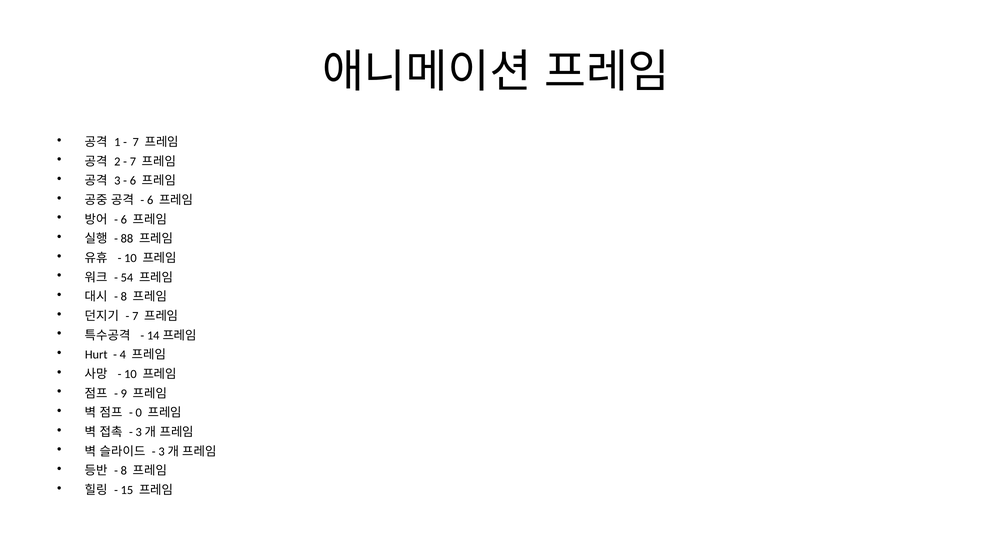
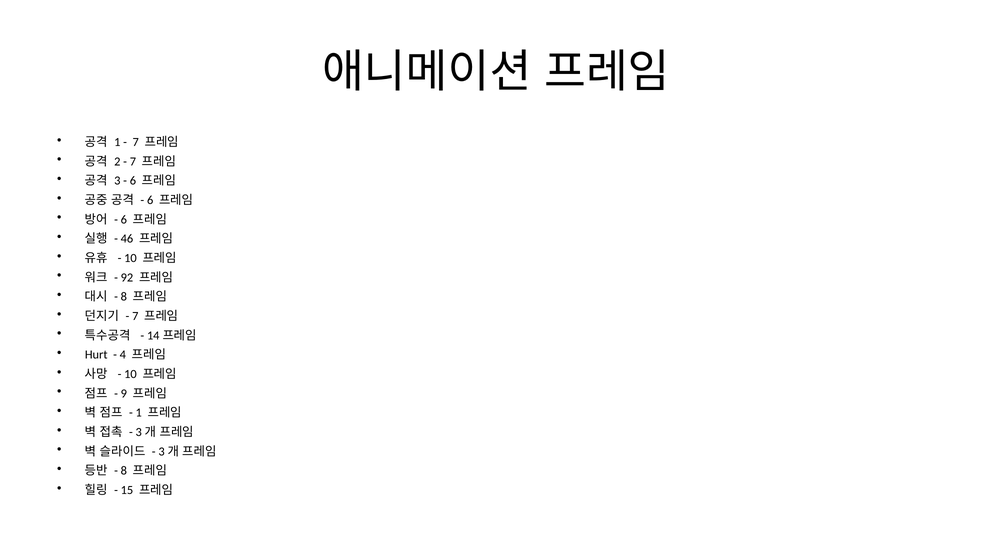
88: 88 -> 46 (127, 239)
54: 54 -> 92 (127, 278)
0: 0 -> 1 (139, 413)
